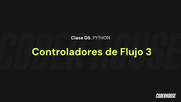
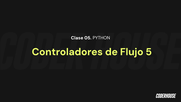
3: 3 -> 5 (149, 52)
